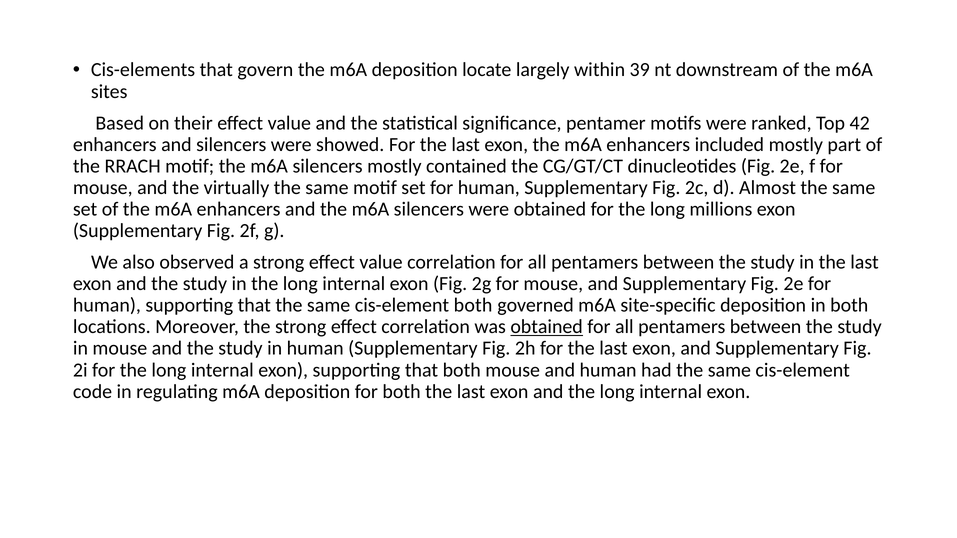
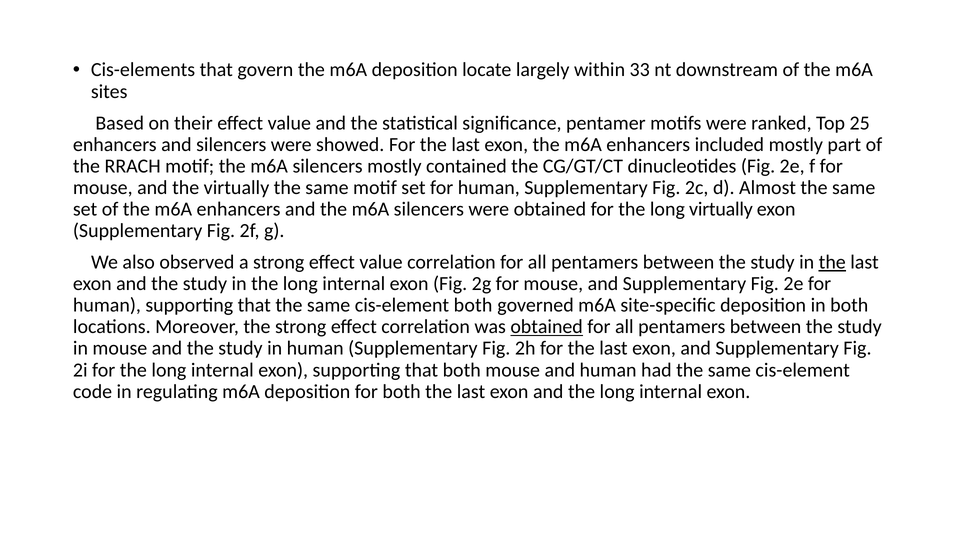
39: 39 -> 33 (640, 70)
42: 42 -> 25 (860, 123)
long millions: millions -> virtually (721, 209)
the underline: none -> present (832, 262)
